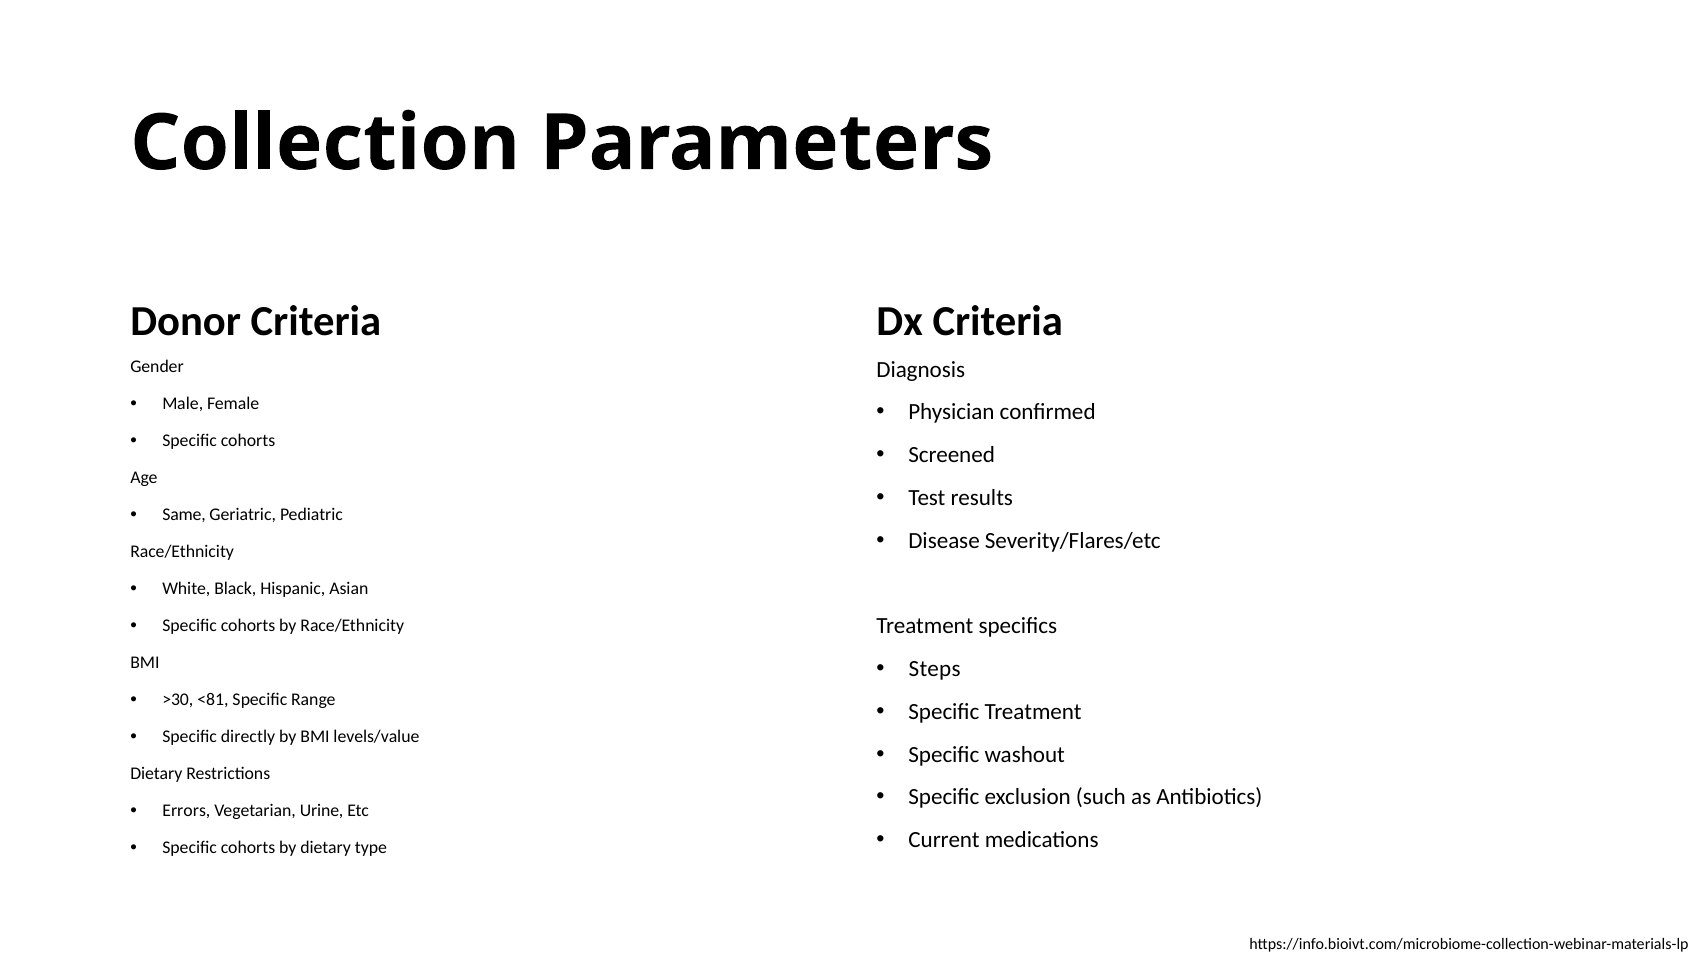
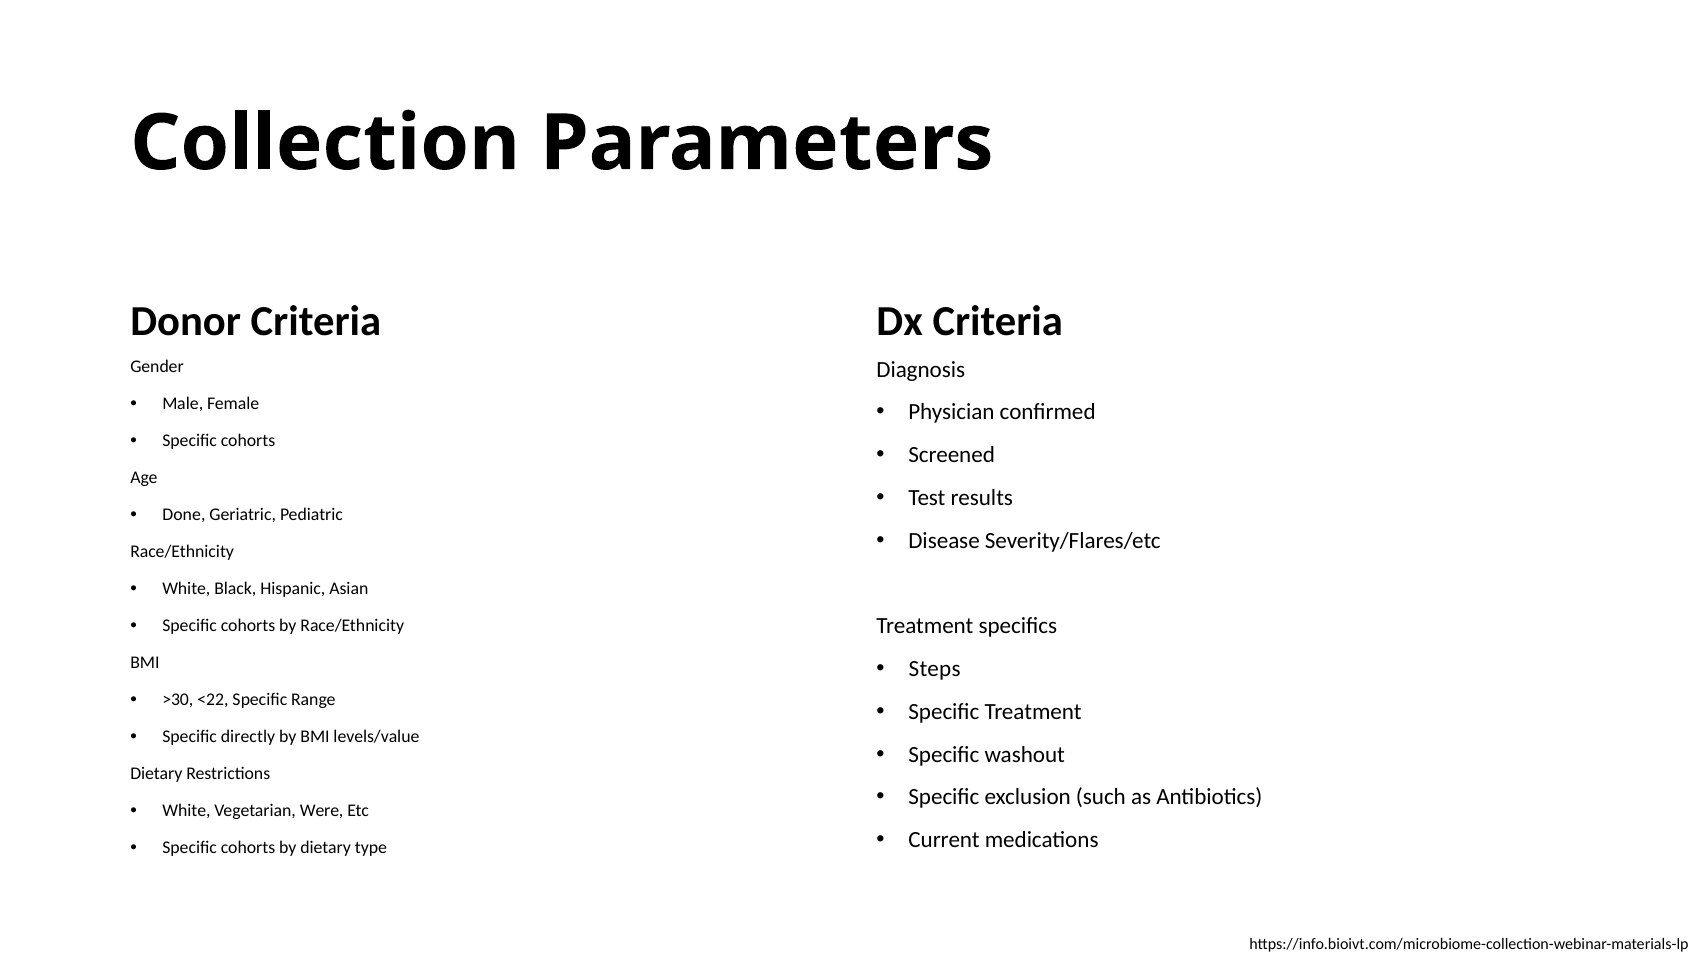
Same: Same -> Done (184, 515)
<81: <81 -> <22 (213, 700)
Errors: Errors -> White (186, 811)
Urine: Urine -> Were (322, 811)
